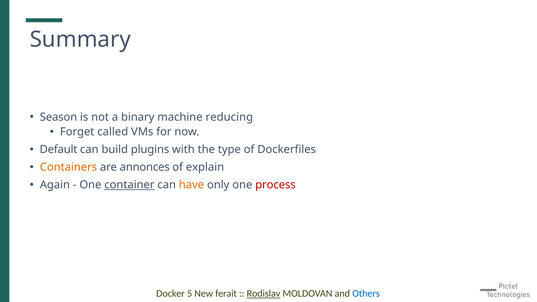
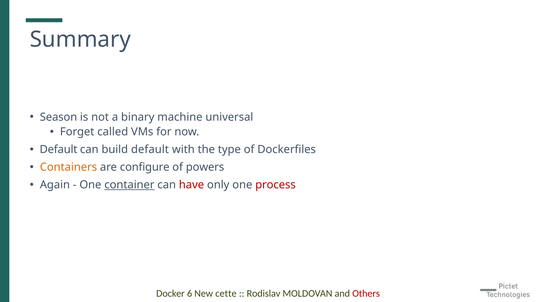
reducing: reducing -> universal (229, 117)
build plugins: plugins -> default (150, 150)
annonces: annonces -> configure (145, 167)
explain: explain -> powers (205, 167)
have colour: orange -> red (191, 185)
5: 5 -> 6 (190, 294)
ferait: ferait -> cette (226, 294)
Rodislav underline: present -> none (264, 294)
Others colour: blue -> red (366, 294)
